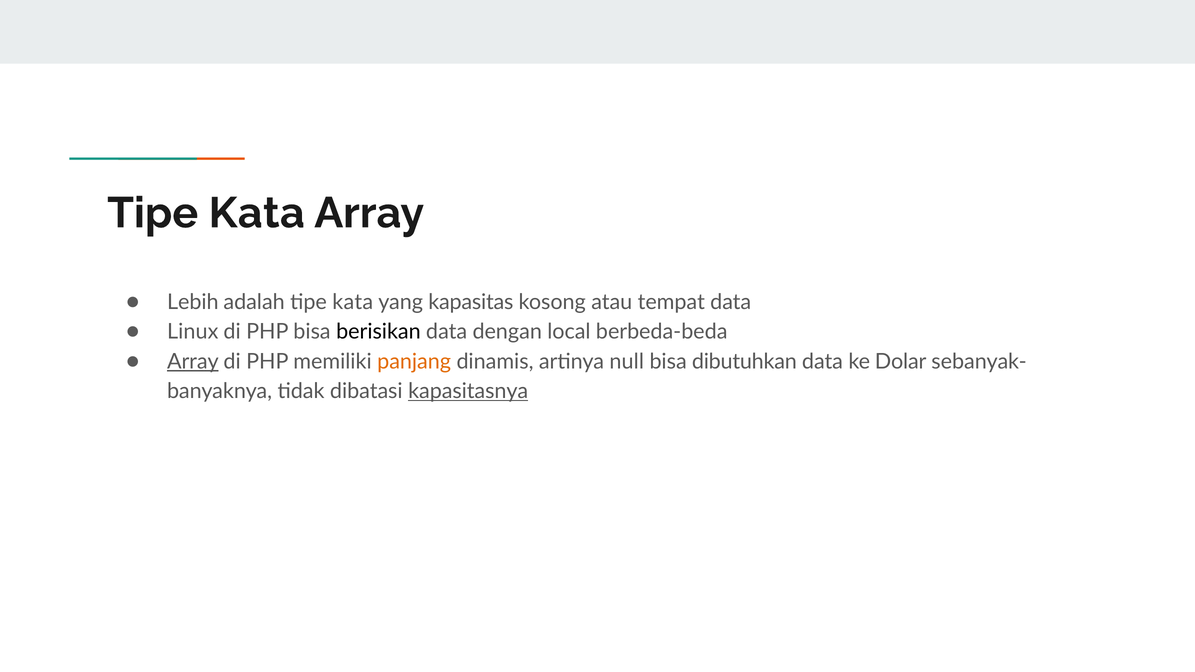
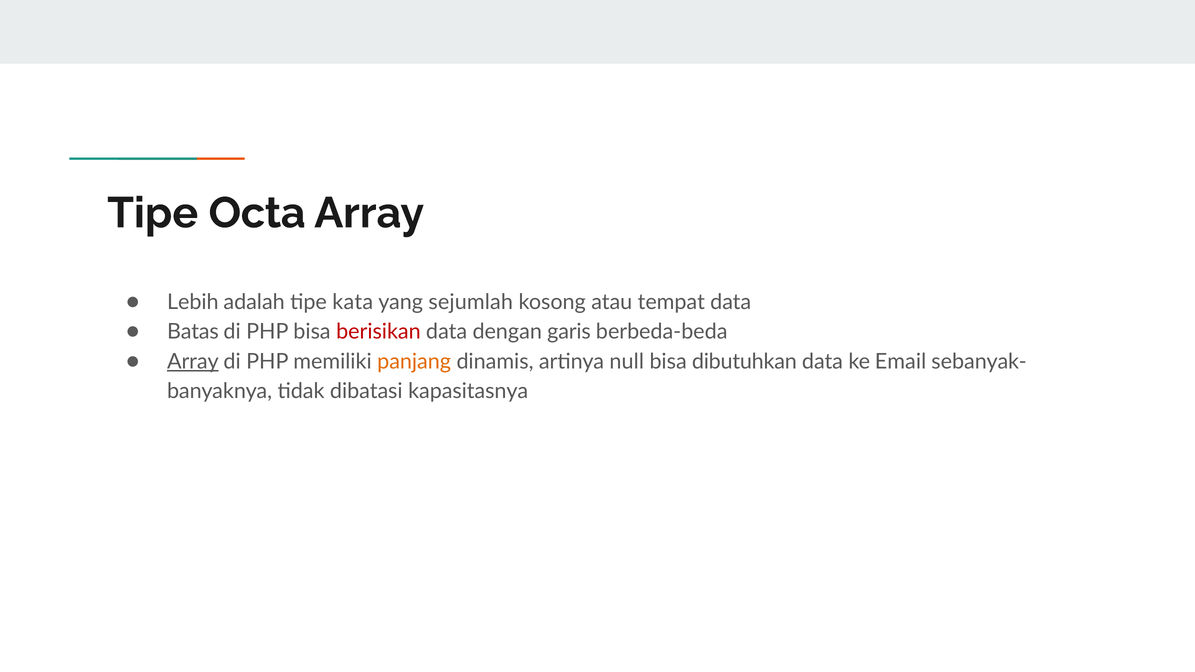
Kata: Kata -> Octa (257, 213)
kapasitas: kapasitas -> sejumlah (471, 302)
Linux: Linux -> Batas (193, 332)
berisikan colour: black -> red (378, 332)
local: local -> garis (569, 332)
Dolar: Dolar -> Email (901, 362)
kapasitasnya underline: present -> none (468, 391)
